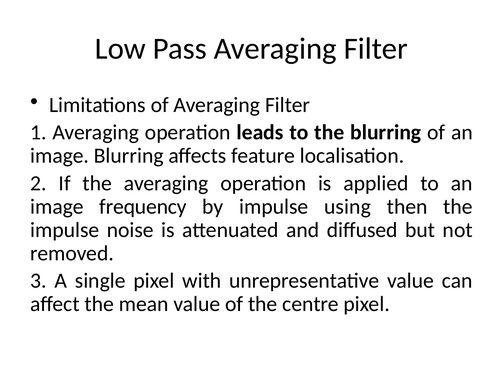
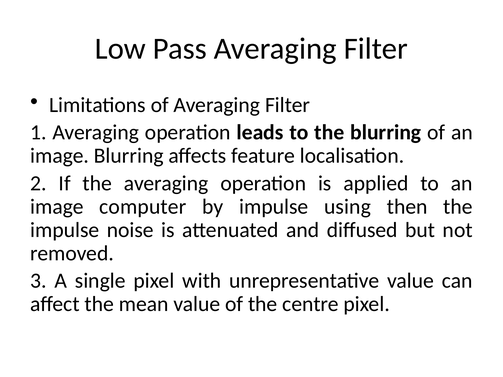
frequency: frequency -> computer (143, 207)
